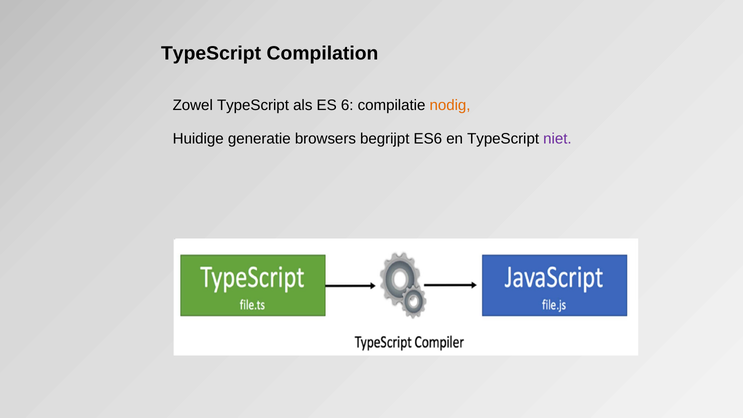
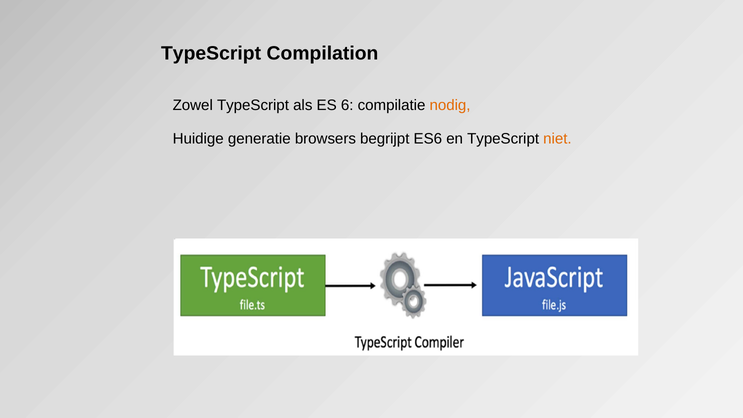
niet colour: purple -> orange (557, 139)
